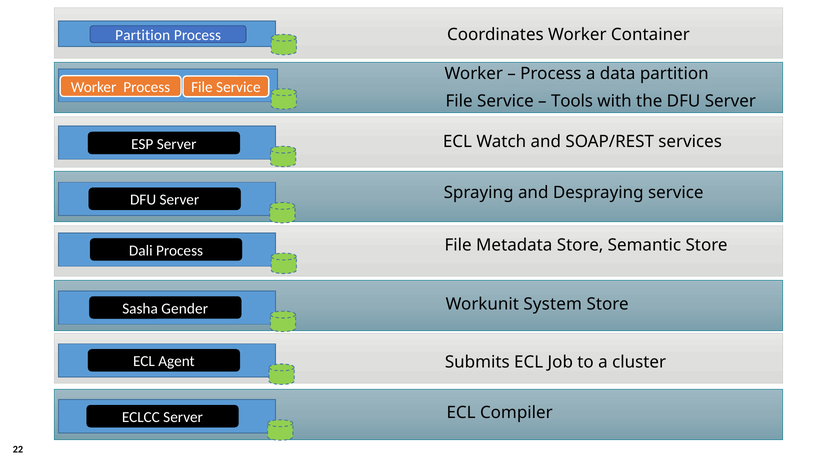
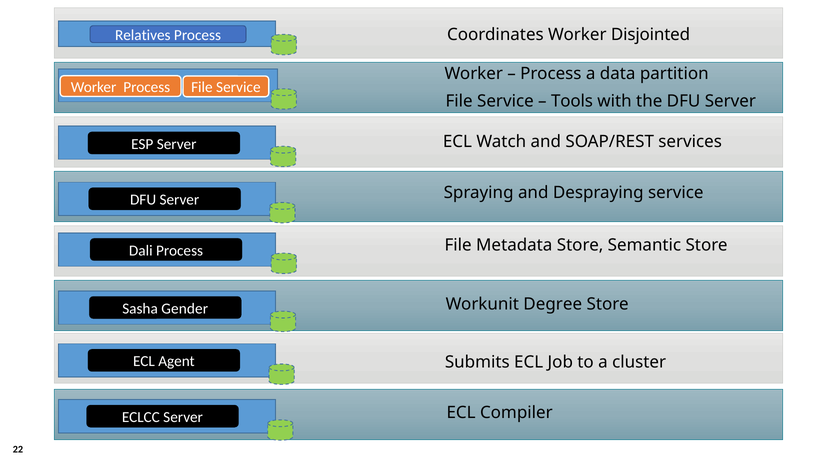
Partition: Partition -> Relatives (143, 35)
Container: Container -> Disjointed (651, 35)
System: System -> Degree (553, 304)
